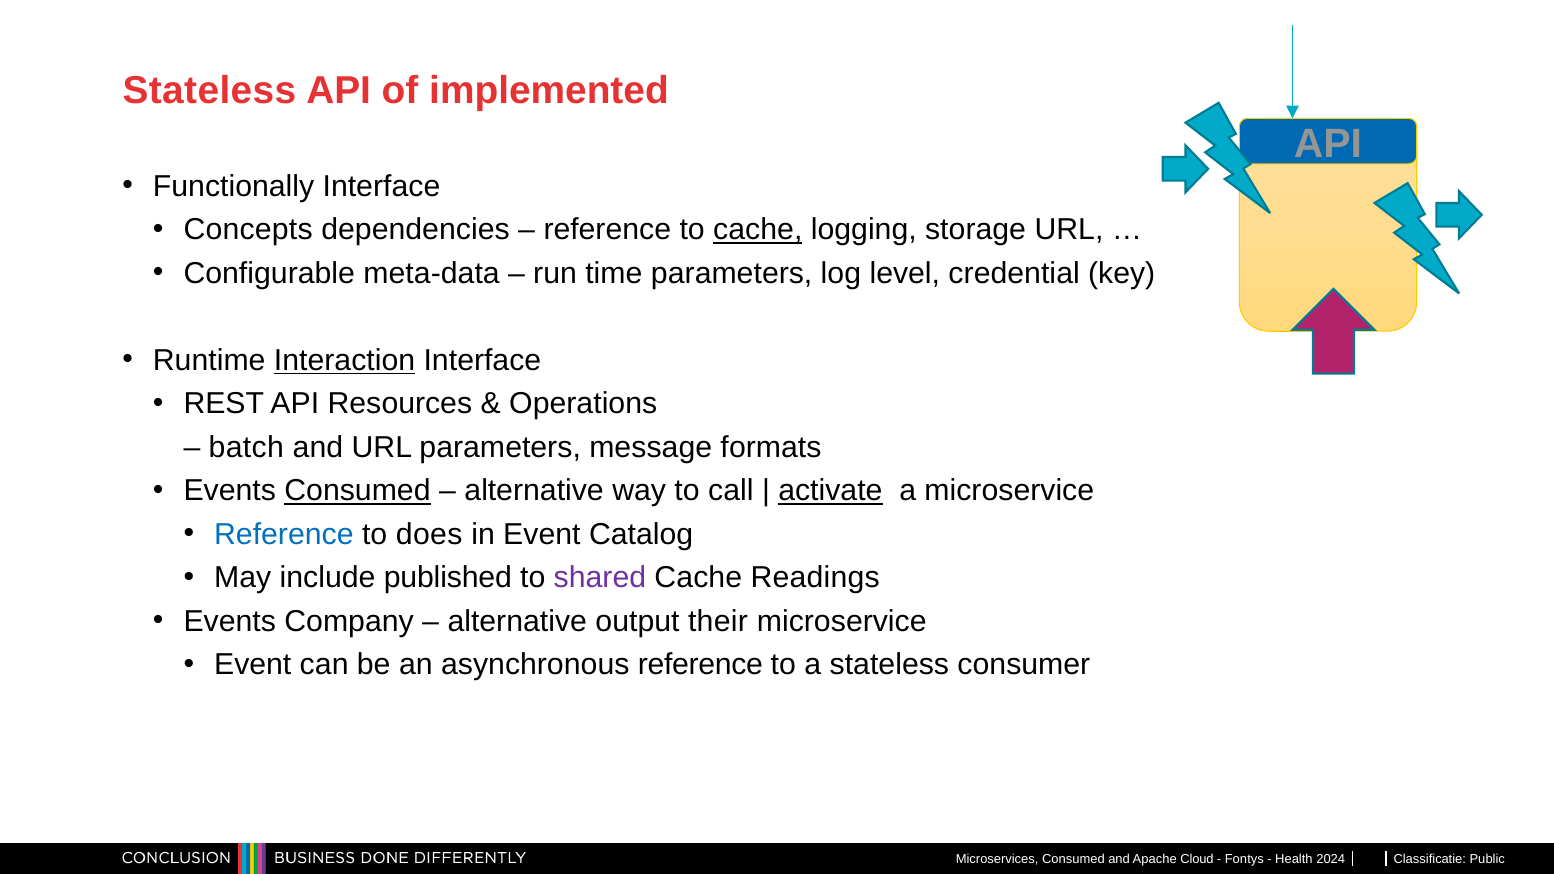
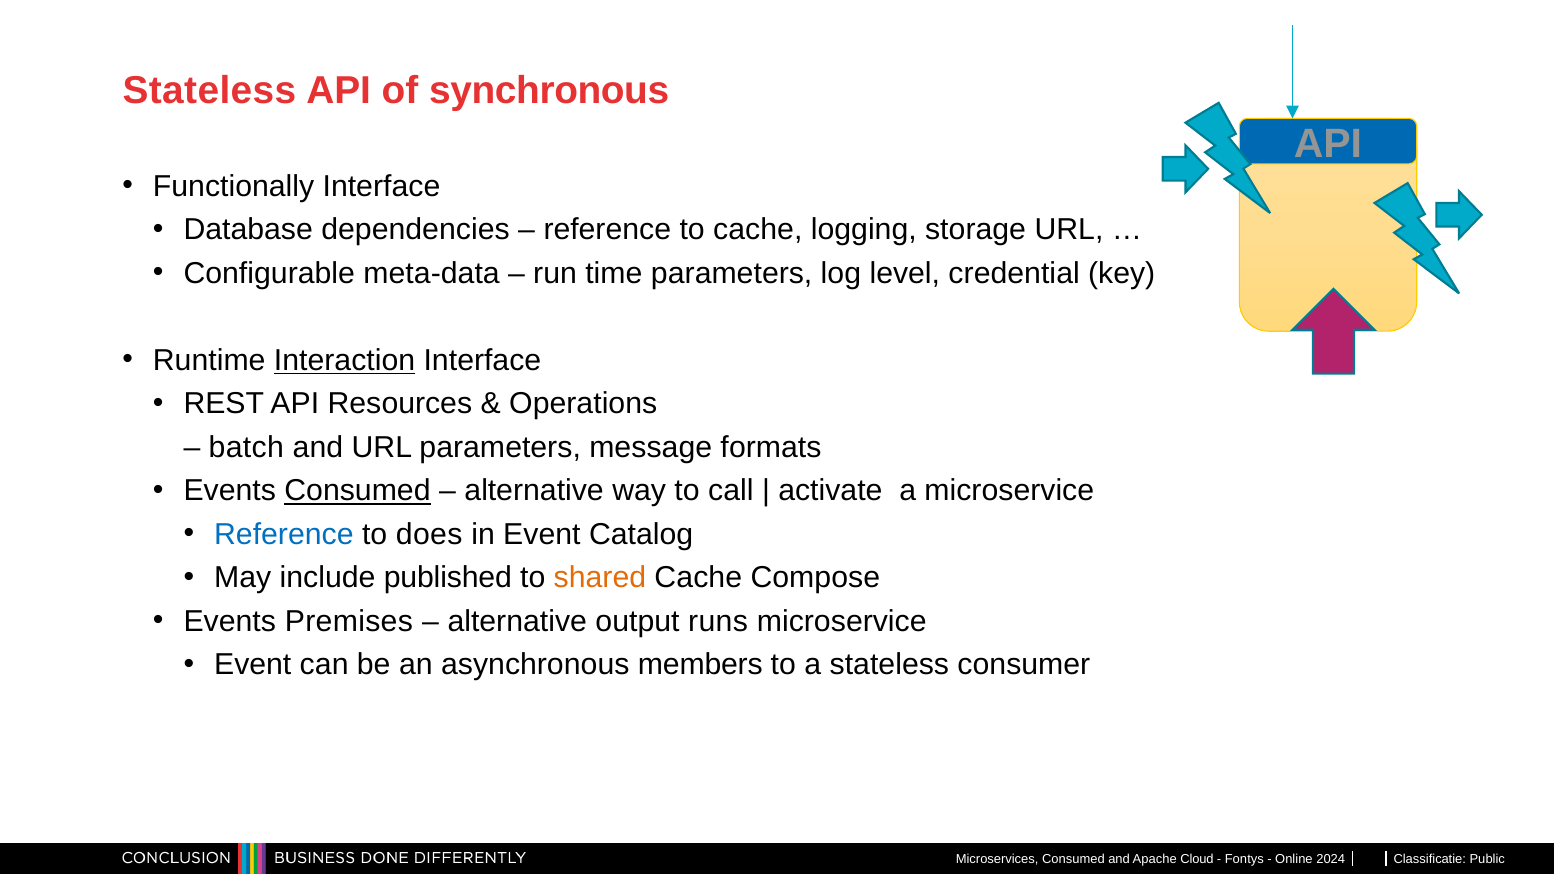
implemented: implemented -> synchronous (549, 91)
Concepts: Concepts -> Database (248, 230)
cache underline: present -> none (758, 230)
activate underline: present -> none (830, 491)
shared colour: purple -> orange (600, 578)
Readings: Readings -> Compose (815, 578)
Company: Company -> Premises (349, 622)
their: their -> runs (718, 622)
asynchronous reference: reference -> members (700, 665)
Health: Health -> Online (1294, 859)
